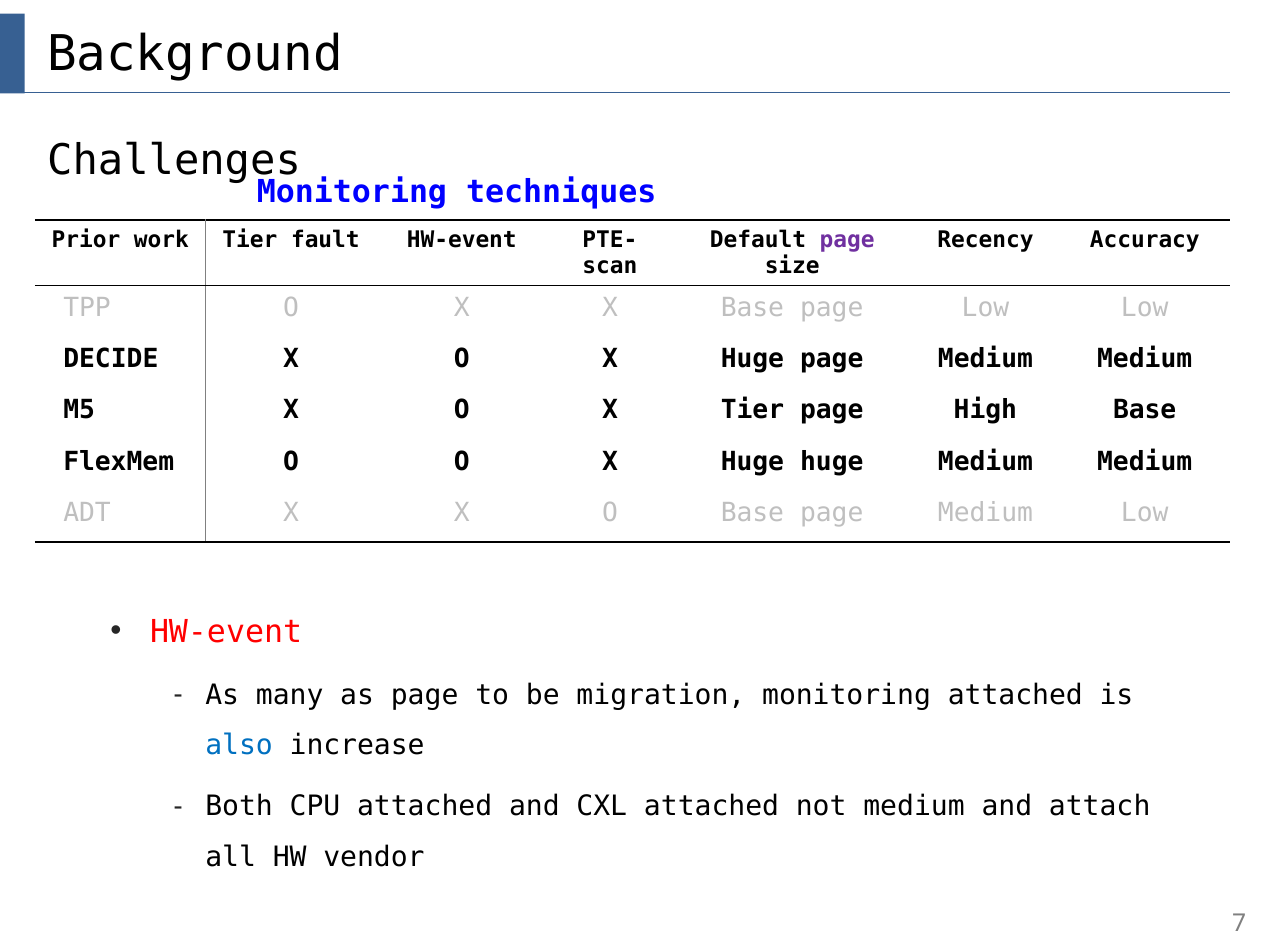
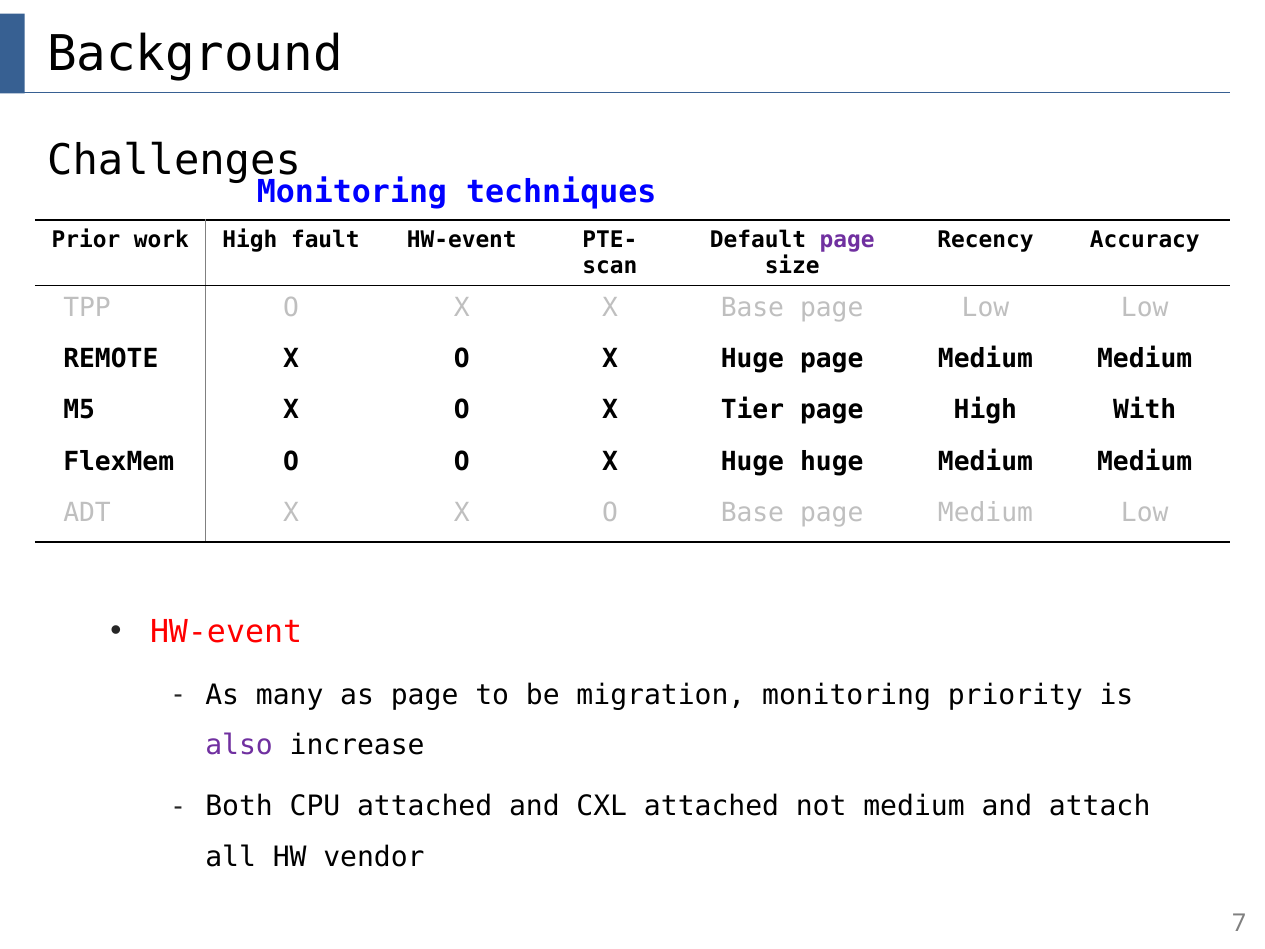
work Tier: Tier -> High (250, 240)
DECIDE: DECIDE -> REMOTE (111, 359)
High Base: Base -> With (1145, 410)
monitoring attached: attached -> priority (1015, 695)
also colour: blue -> purple (239, 745)
